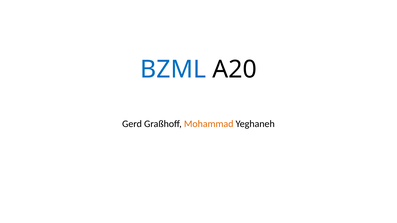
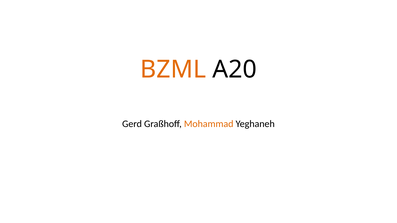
BZML colour: blue -> orange (173, 69)
